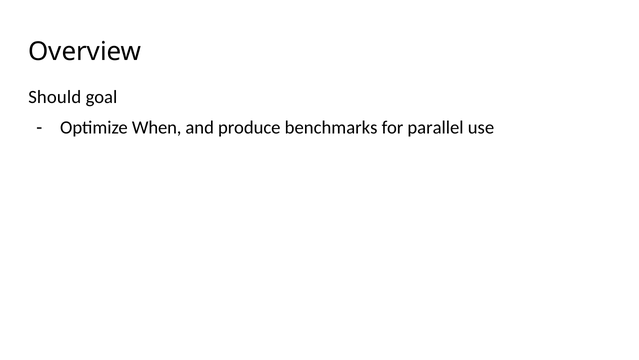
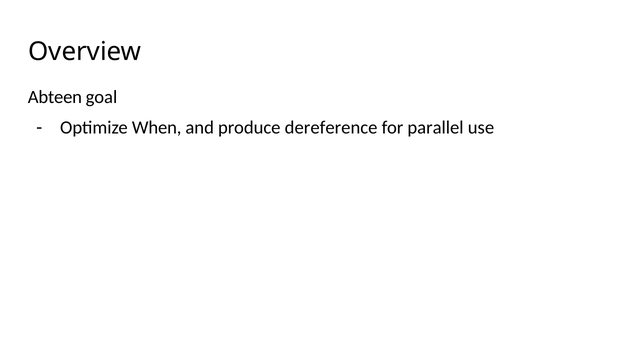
Should: Should -> Abteen (55, 97)
benchmarks: benchmarks -> dereference (331, 128)
